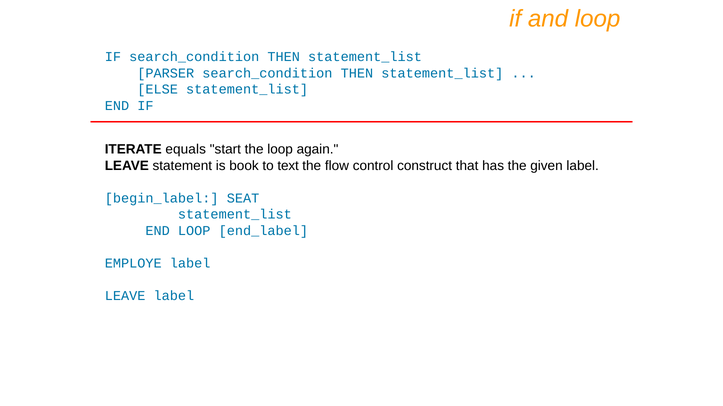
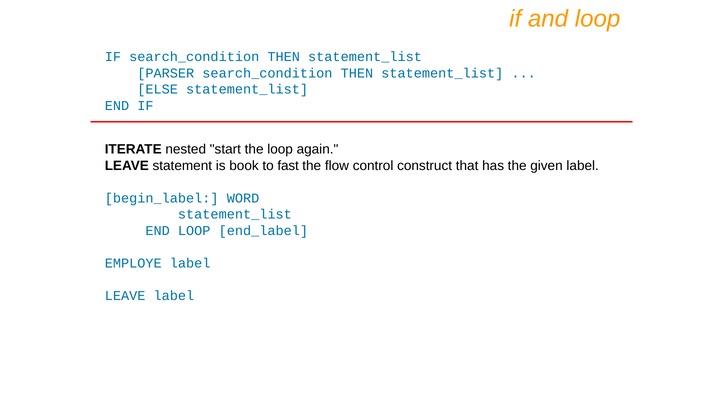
equals: equals -> nested (186, 150)
text: text -> fast (288, 166)
SEAT: SEAT -> WORD (243, 199)
